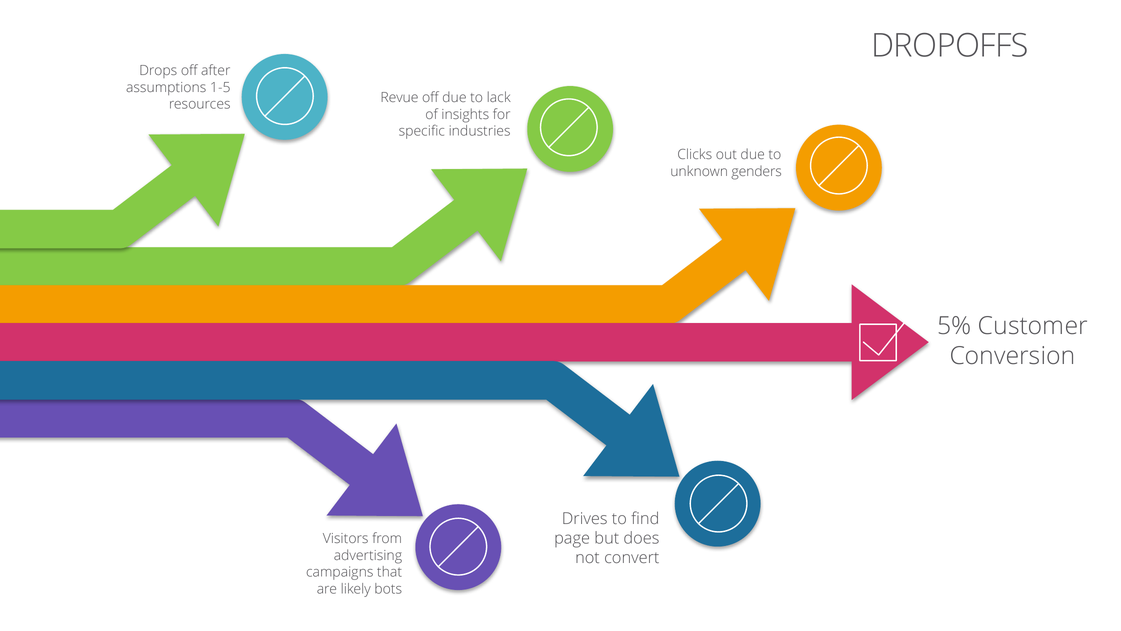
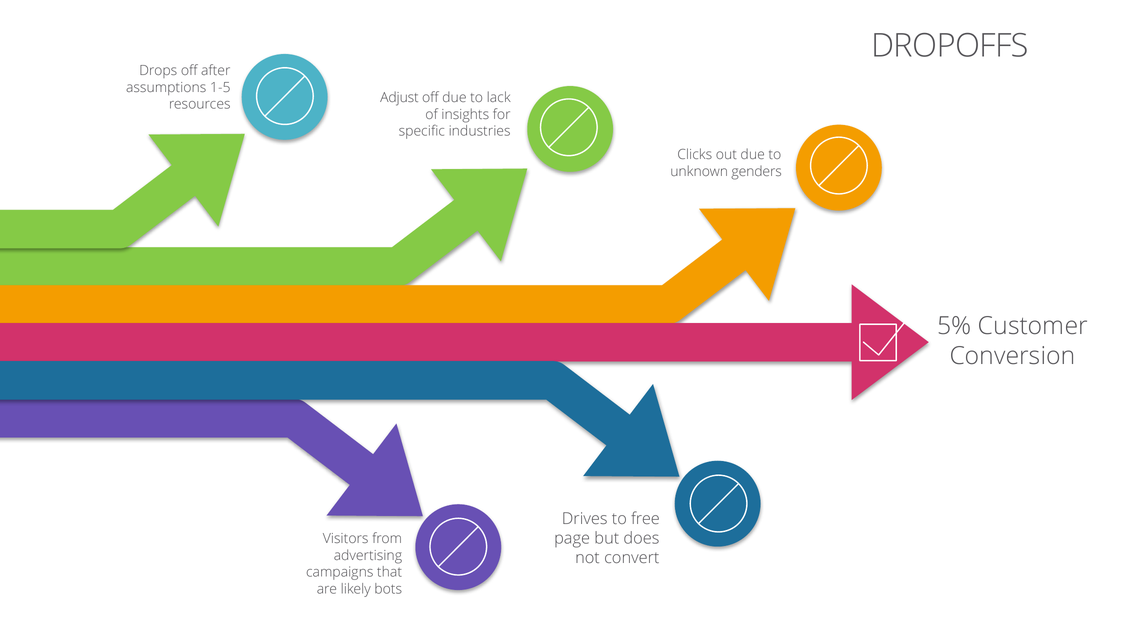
Revue: Revue -> Adjust (399, 98)
find: find -> free (645, 518)
